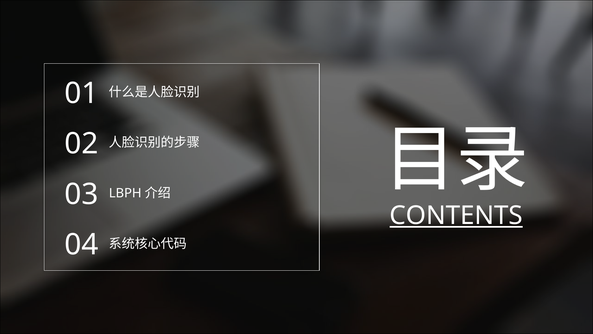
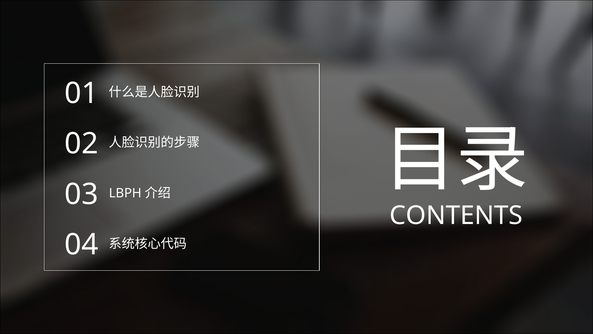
CONTENTS underline: present -> none (456, 215)
